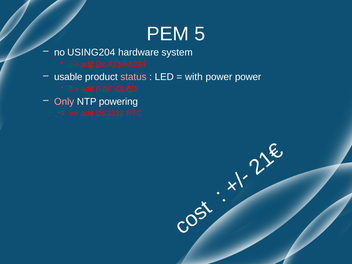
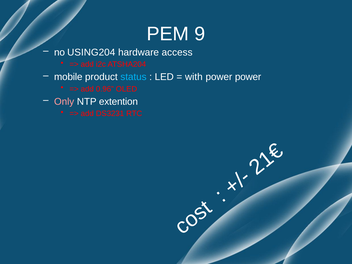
5: 5 -> 9 (200, 34)
system: system -> access (177, 52)
usable: usable -> mobile (68, 77)
status colour: pink -> light blue (133, 77)
powering: powering -> extention (118, 102)
